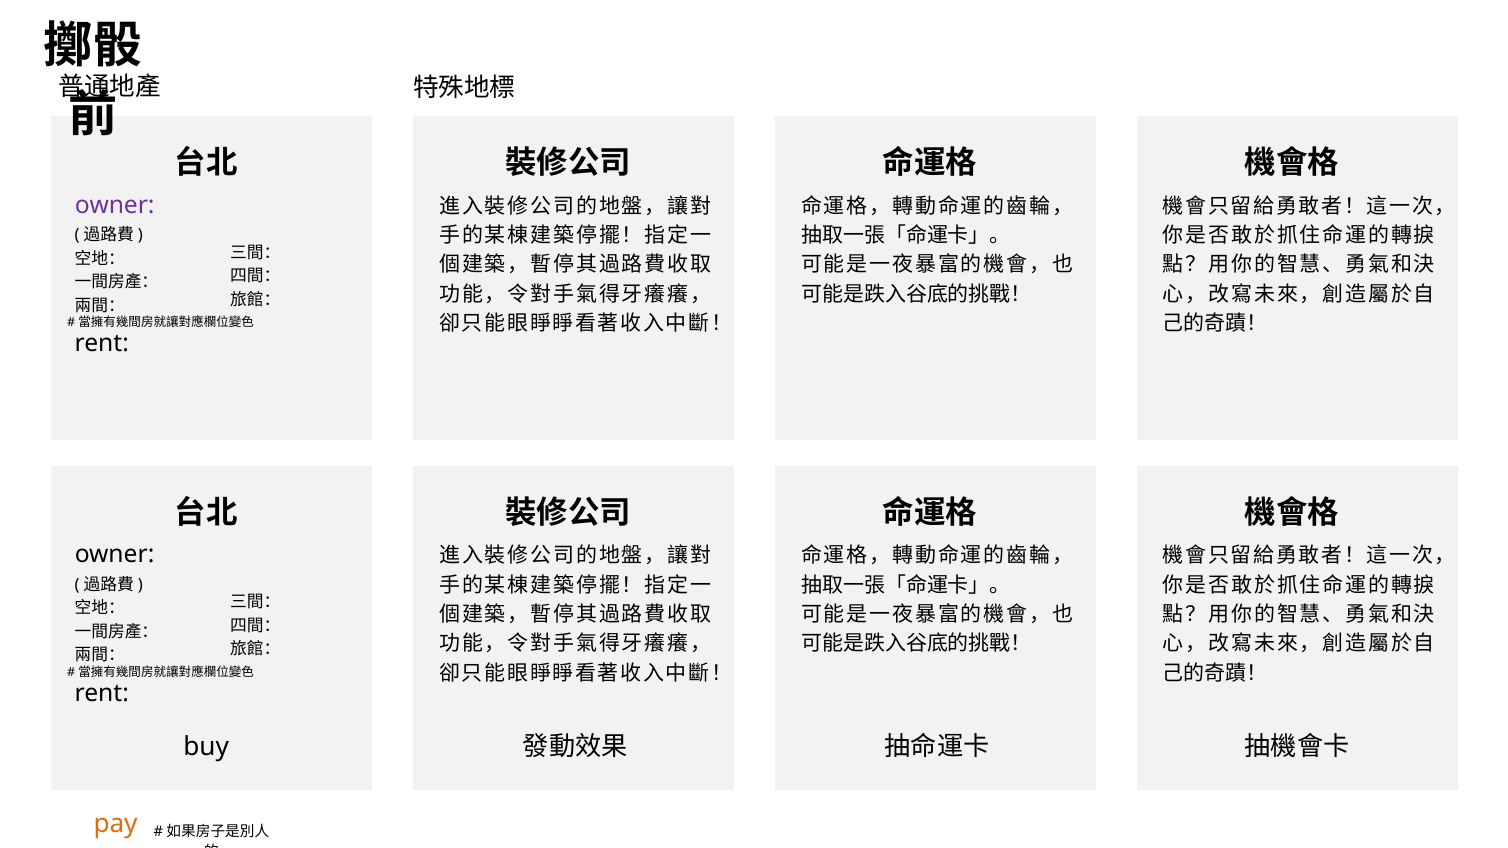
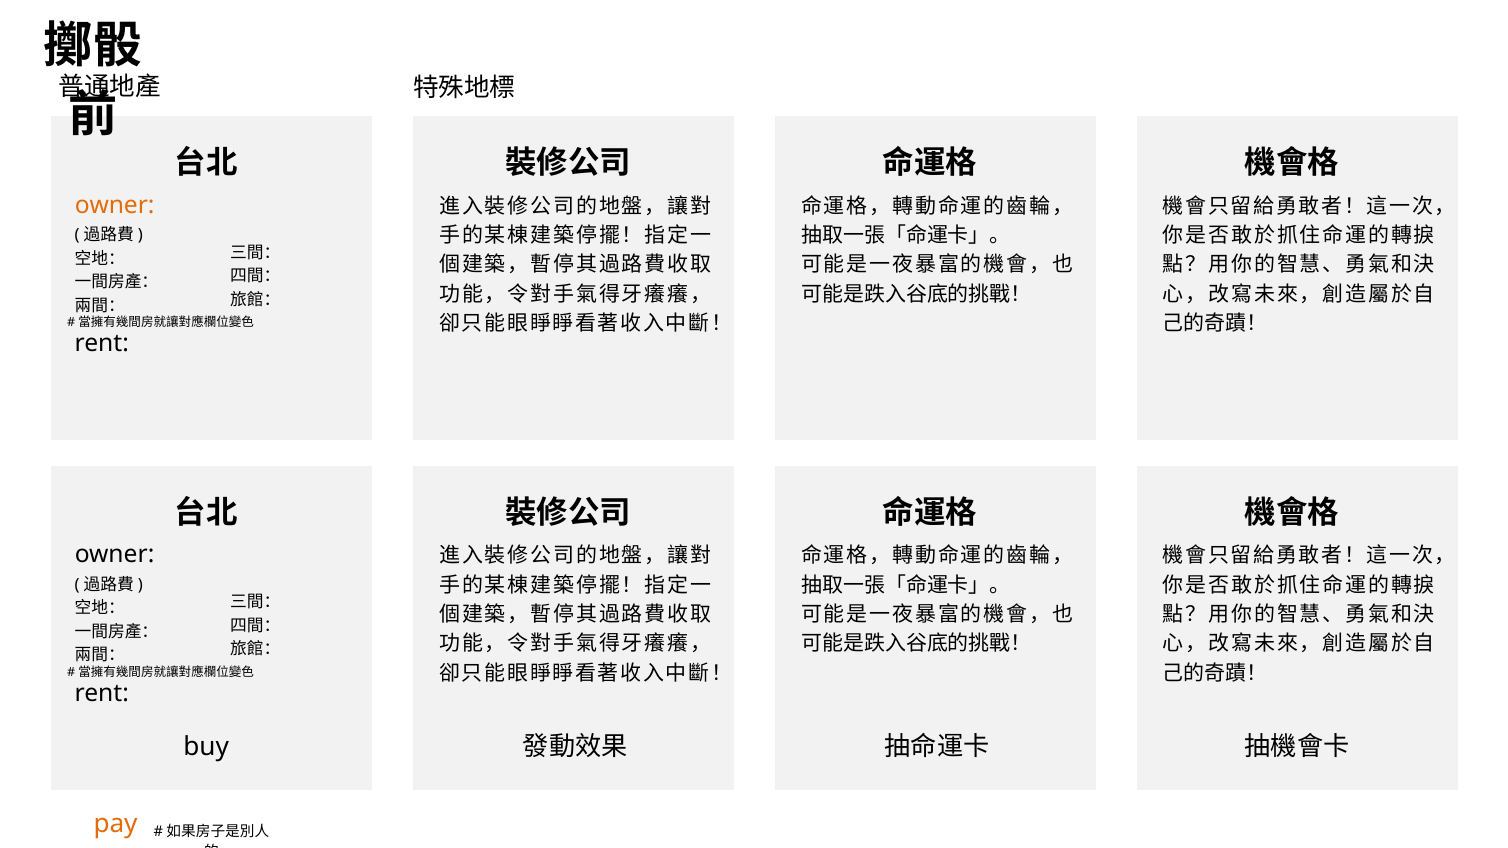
owner colour: purple -> orange (115, 205)
